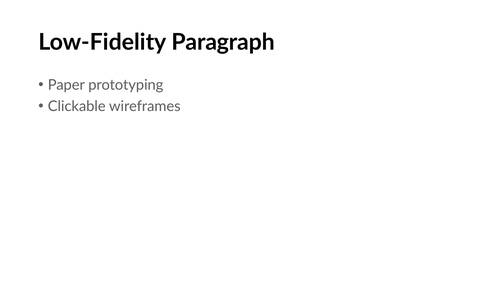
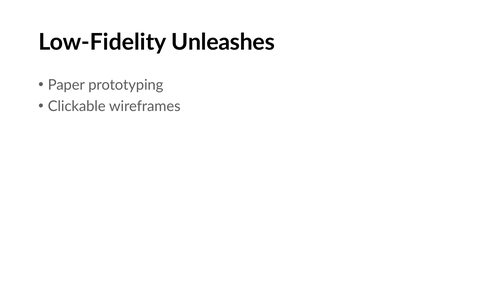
Paragraph: Paragraph -> Unleashes (223, 42)
